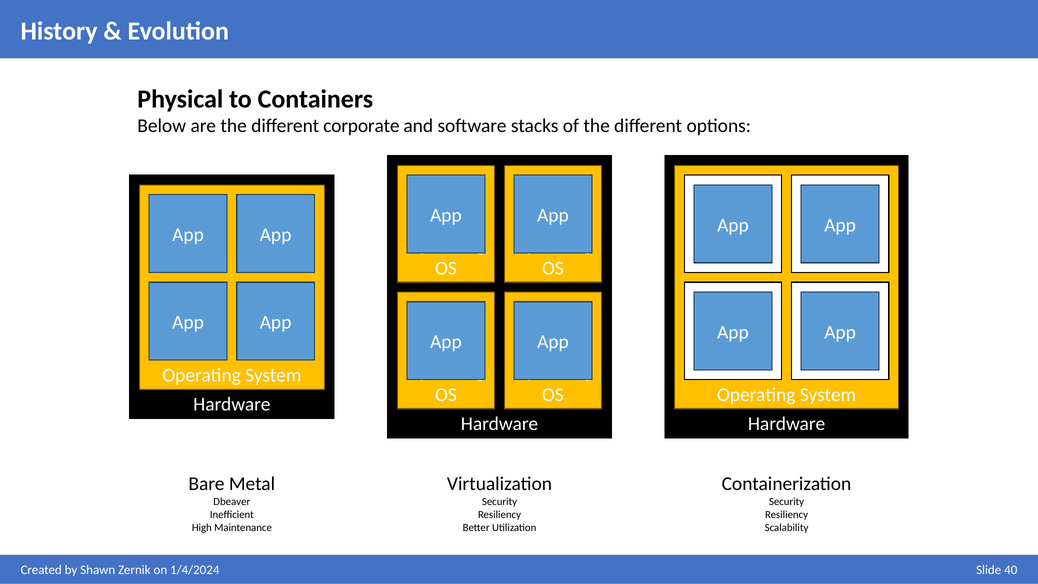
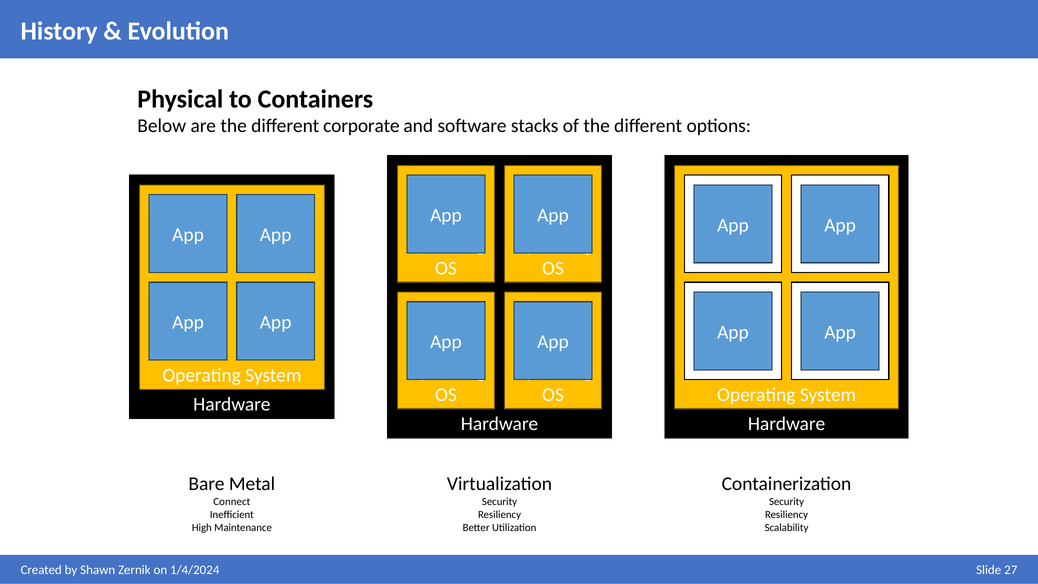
Dbeaver: Dbeaver -> Connect (232, 501)
40: 40 -> 27 (1011, 570)
